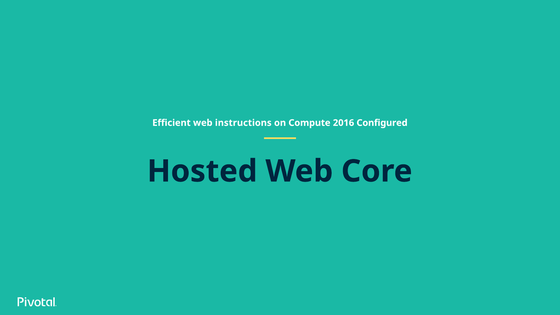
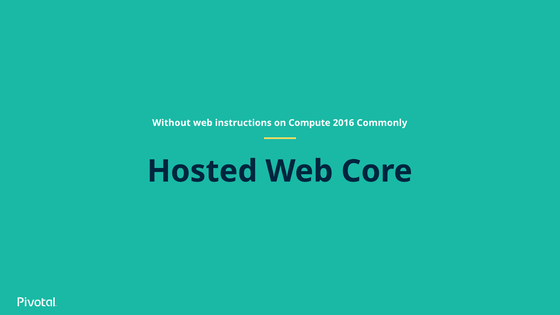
Efficient: Efficient -> Without (171, 123)
Configured: Configured -> Commonly (382, 123)
